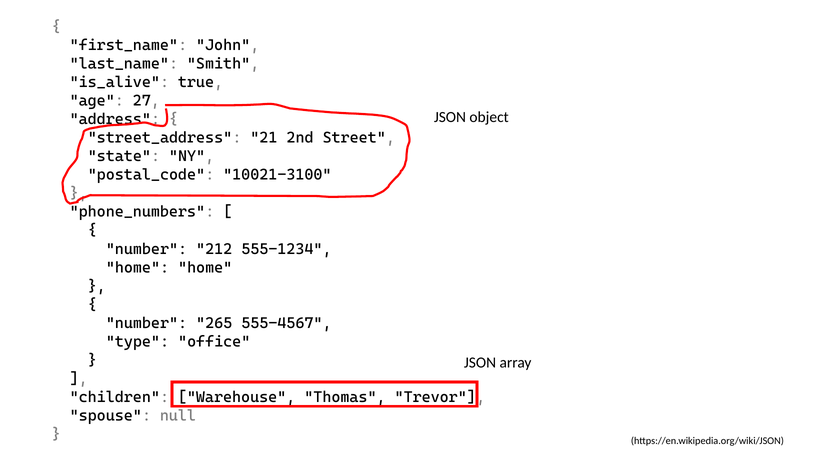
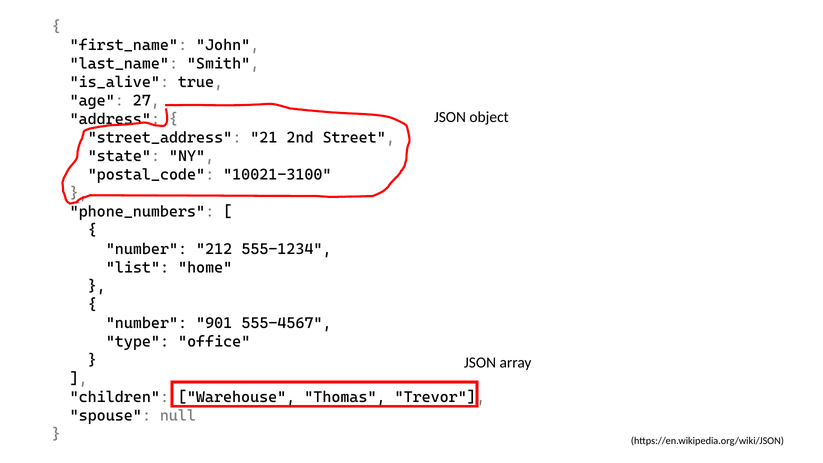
home: home -> list (137, 267)
265: 265 -> 901 (214, 323)
